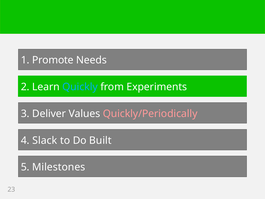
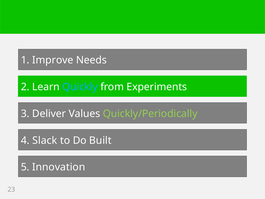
Promote: Promote -> Improve (53, 60)
Quickly/Periodically colour: pink -> light green (150, 114)
Milestones: Milestones -> Innovation (59, 167)
